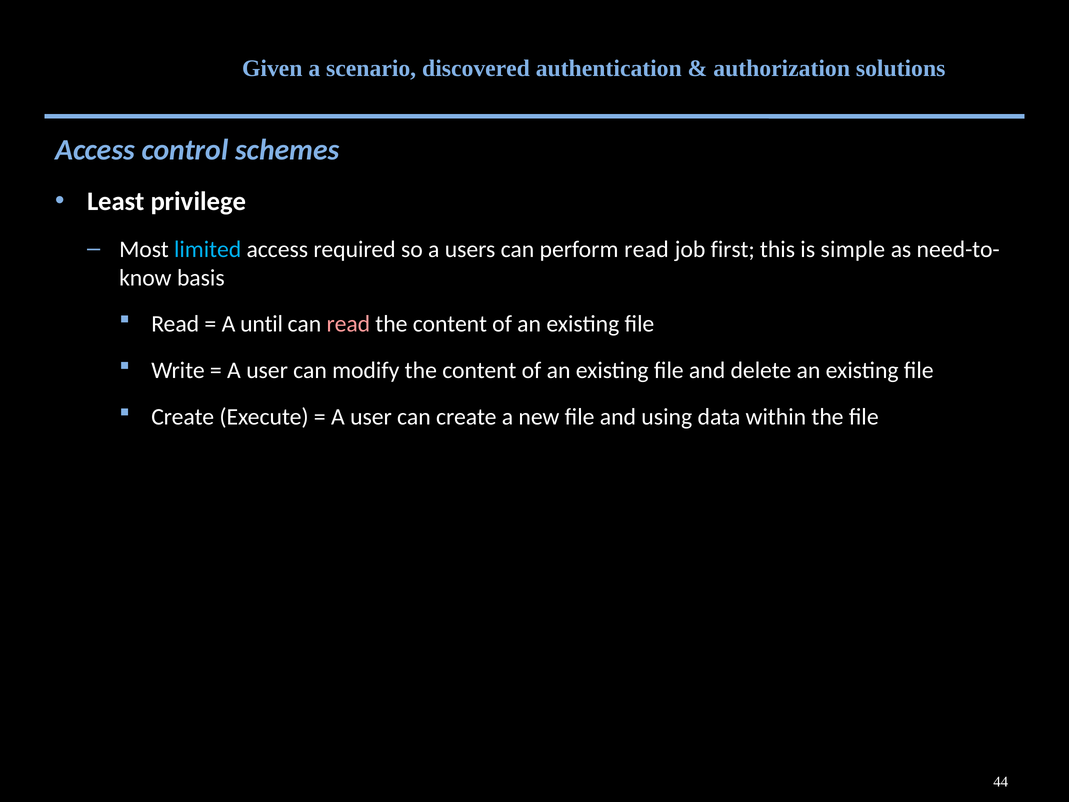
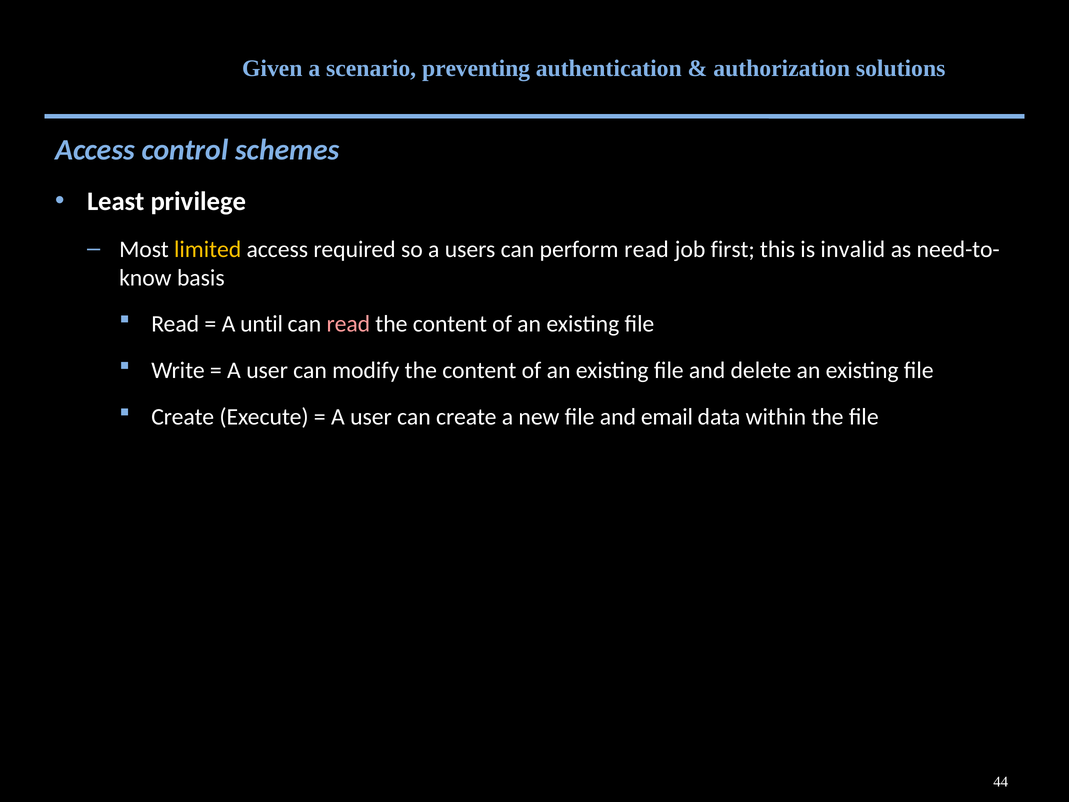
discovered: discovered -> preventing (476, 68)
limited colour: light blue -> yellow (208, 249)
simple: simple -> invalid (853, 249)
using: using -> email (667, 417)
